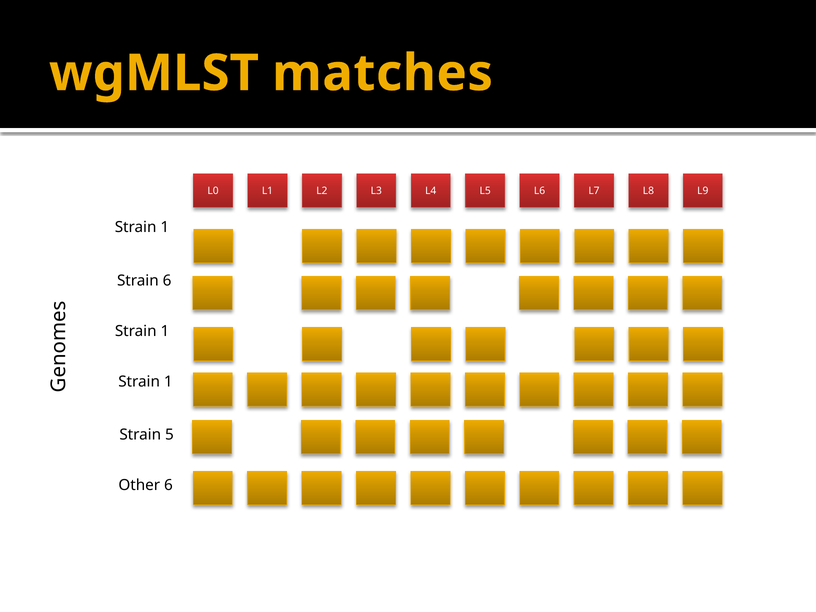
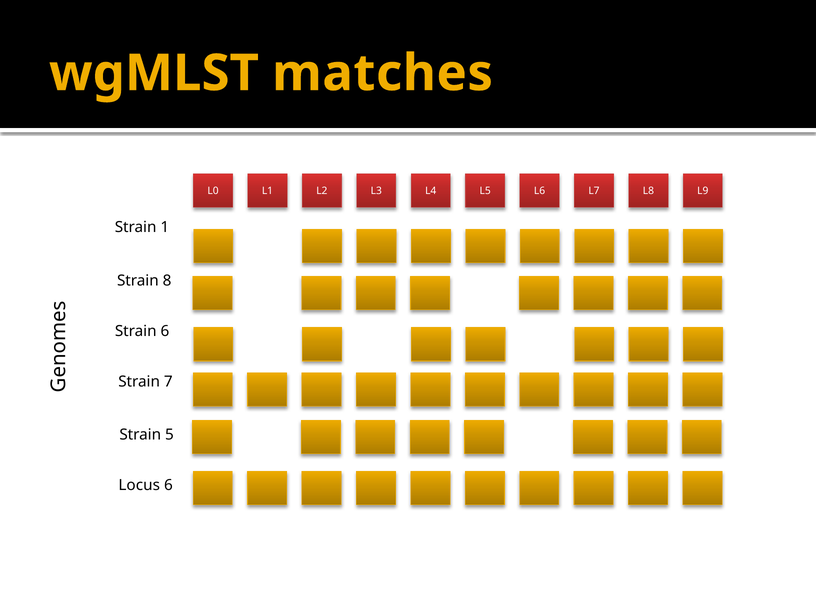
Strain 6: 6 -> 8 (167, 280)
1: 1 -> 6 (165, 331)
1: 1 -> 7 (168, 382)
Other: Other -> Locus (139, 485)
